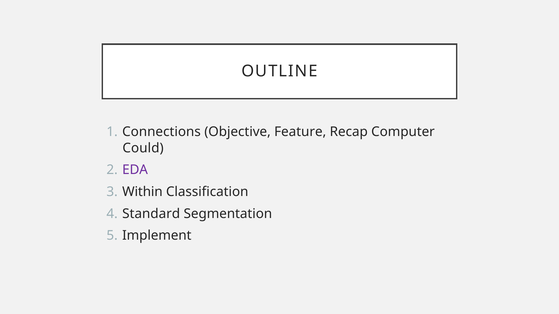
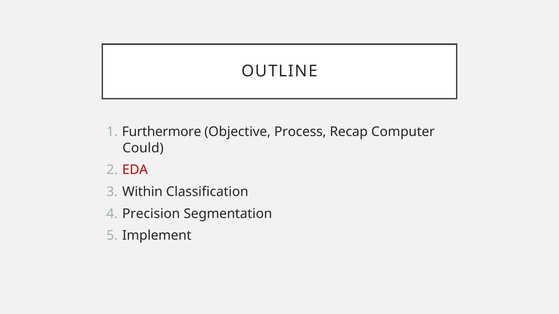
Connections: Connections -> Furthermore (162, 132)
Feature: Feature -> Process (300, 132)
EDA colour: purple -> red (135, 170)
Standard: Standard -> Precision (151, 214)
